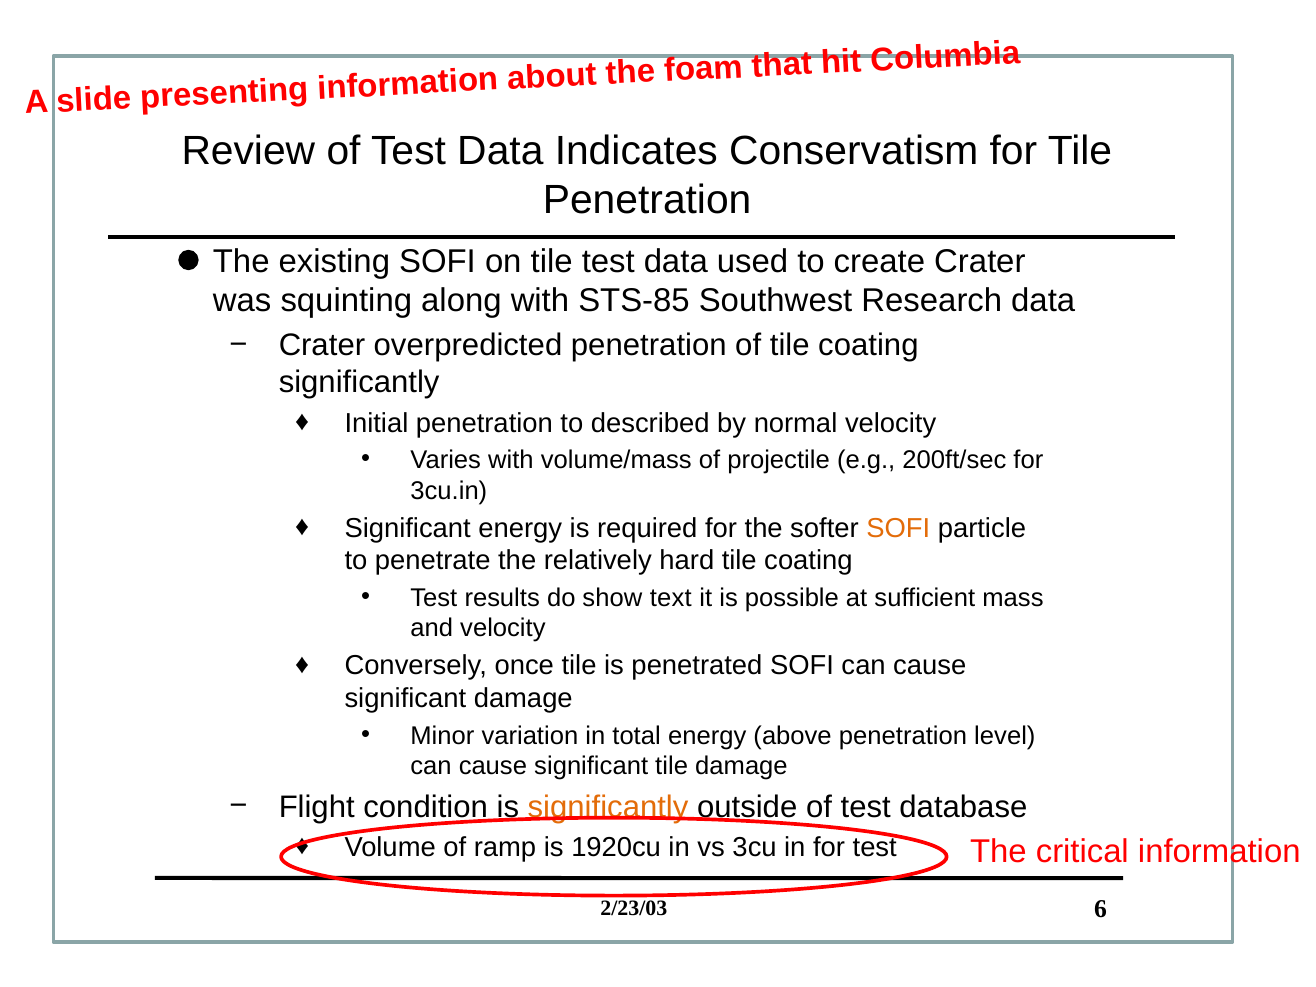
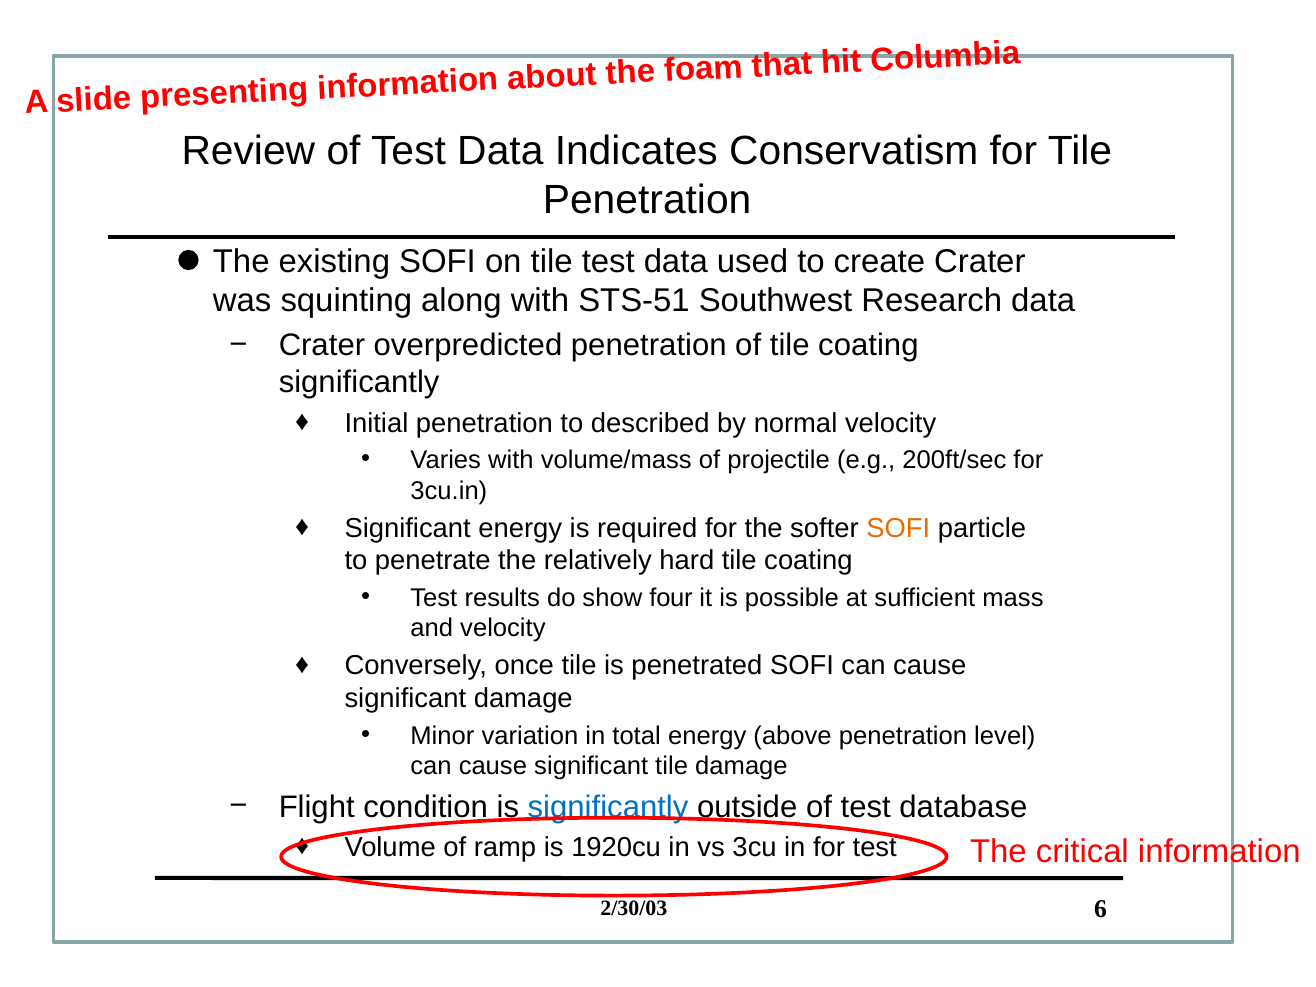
STS-85: STS-85 -> STS-51 (634, 301)
text: text -> four (671, 598)
significantly colour: orange -> blue (608, 807)
2/23/03: 2/23/03 -> 2/30/03 (634, 909)
